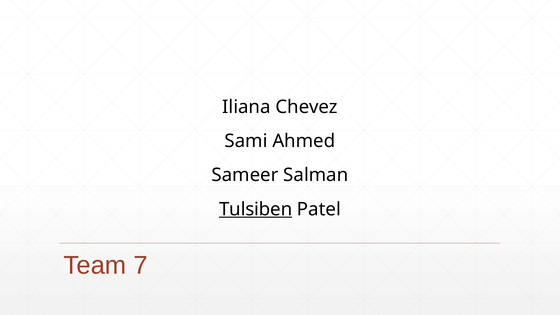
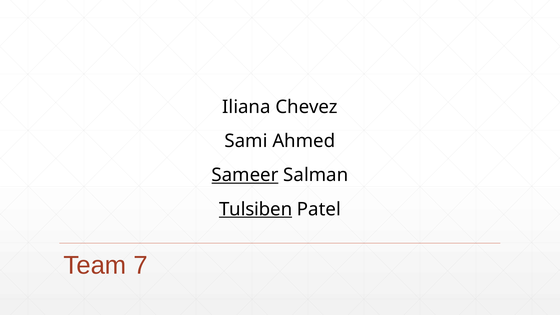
Sameer underline: none -> present (245, 175)
